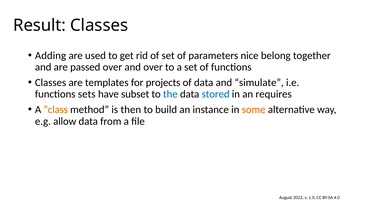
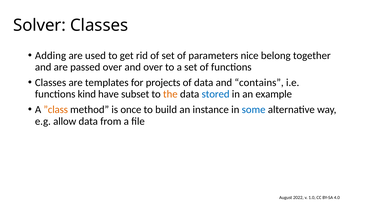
Result: Result -> Solver (40, 25)
simulate: simulate -> contains (259, 83)
sets: sets -> kind (87, 94)
the colour: blue -> orange (170, 94)
requires: requires -> example (274, 94)
then: then -> once (131, 110)
some colour: orange -> blue (254, 110)
